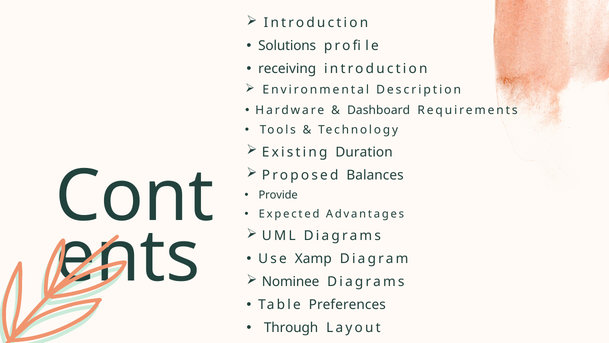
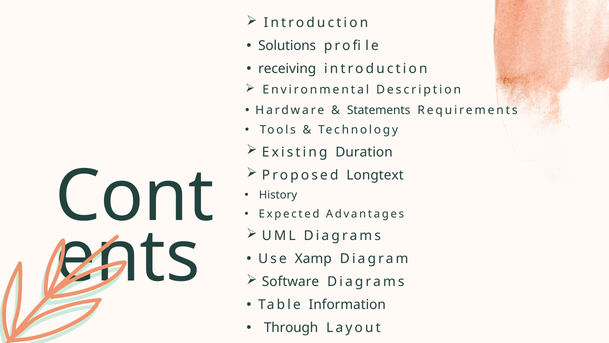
Dashboard: Dashboard -> Statements (379, 110)
Balances: Balances -> Longtext (375, 175)
Provide: Provide -> History (278, 195)
Nominee: Nominee -> Software (290, 281)
Preferences: Preferences -> Information (347, 304)
